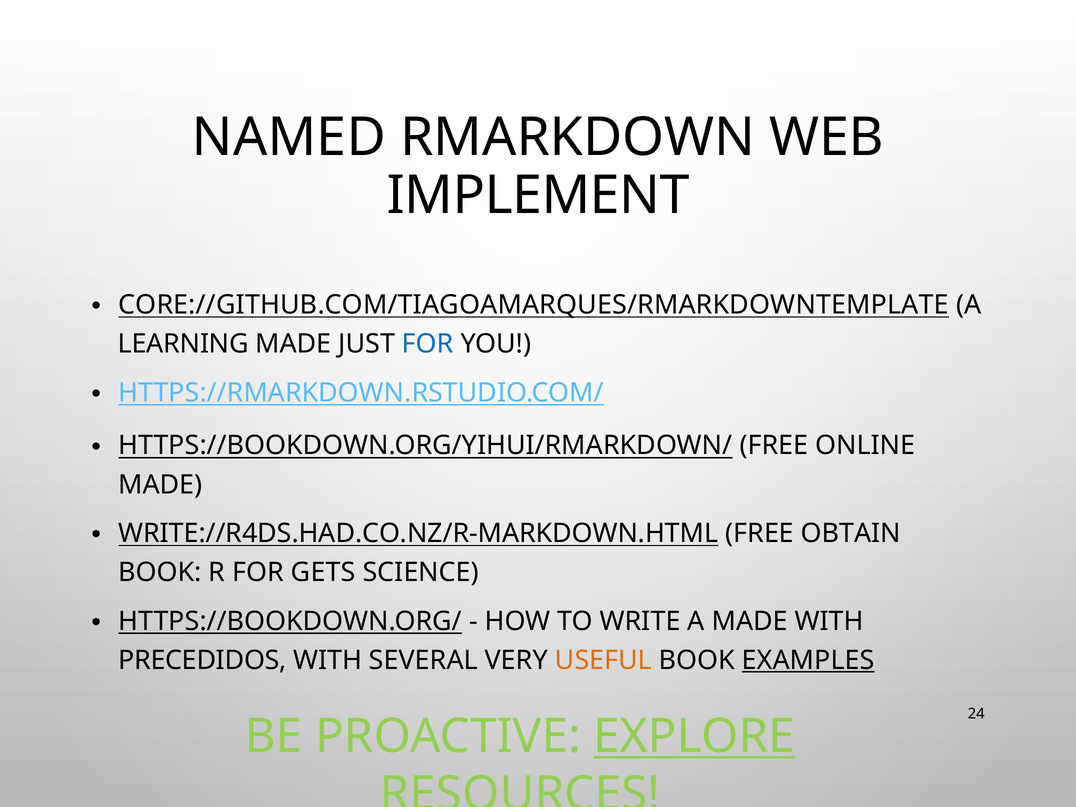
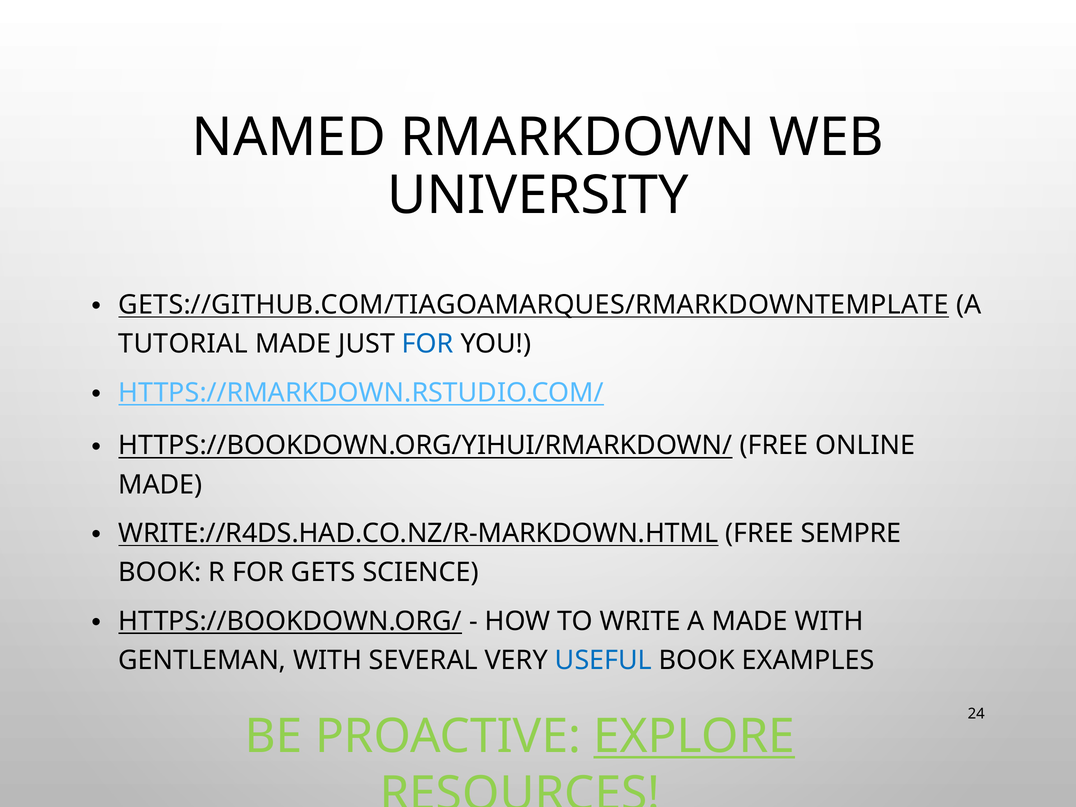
IMPLEMENT: IMPLEMENT -> UNIVERSITY (538, 195)
CORE://GITHUB.COM/TIAGOAMARQUES/RMARKDOWNTEMPLATE: CORE://GITHUB.COM/TIAGOAMARQUES/RMARKDOWNTEMPLATE -> GETS://GITHUB.COM/TIAGOAMARQUES/RMARKDOWNTEMPLATE (533, 305)
LEARNING: LEARNING -> TUTORIAL (183, 344)
OBTAIN: OBTAIN -> SEMPRE (851, 533)
PRECEDIDOS: PRECEDIDOS -> GENTLEMAN (202, 660)
USEFUL colour: orange -> blue (603, 660)
EXAMPLES underline: present -> none (808, 660)
